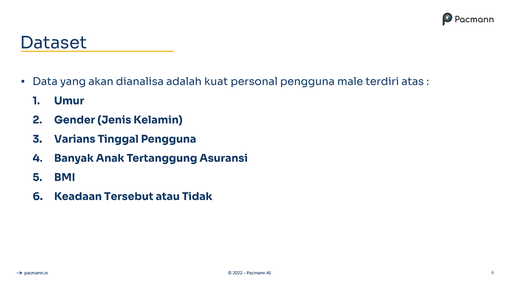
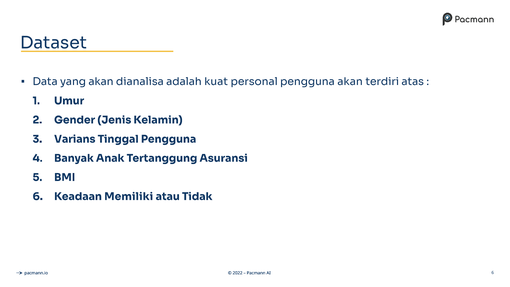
pengguna male: male -> akan (350, 82)
Tersebut: Tersebut -> Memiliki (129, 196)
